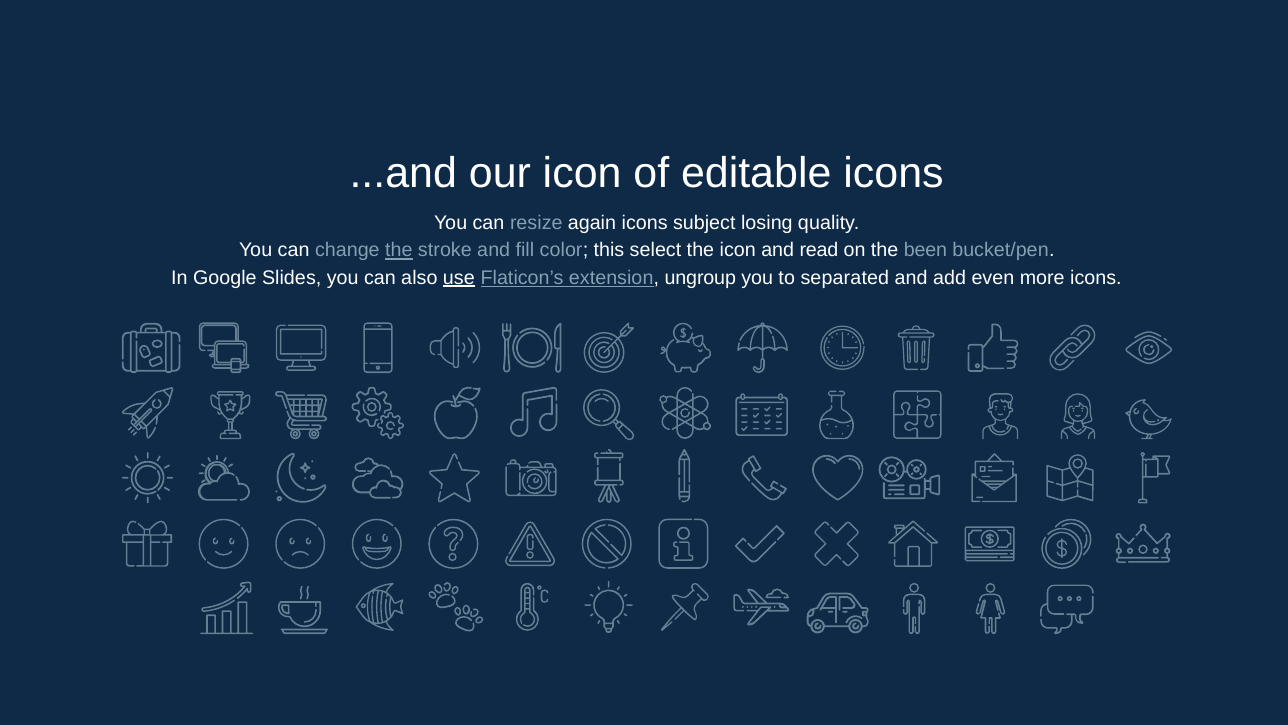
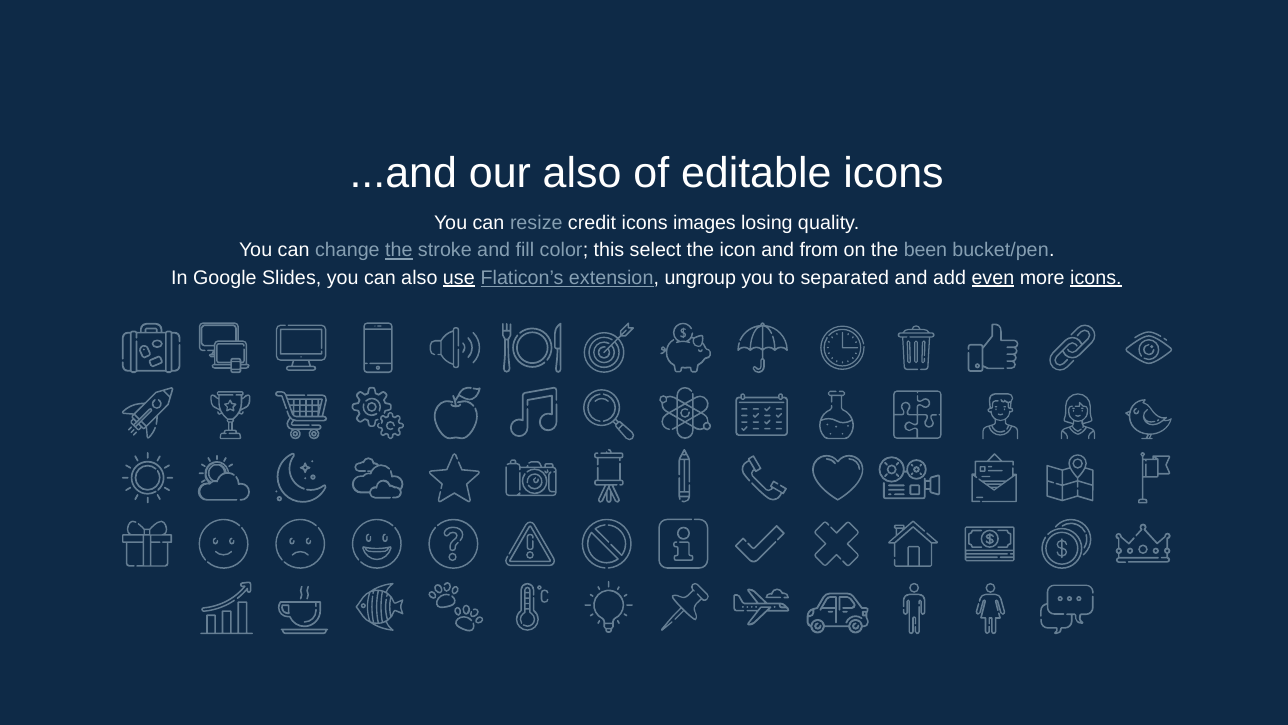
our icon: icon -> also (582, 173)
again: again -> credit (592, 223)
subject: subject -> images (704, 223)
read: read -> from (819, 250)
even underline: none -> present (993, 277)
icons underline: none -> present (1096, 277)
